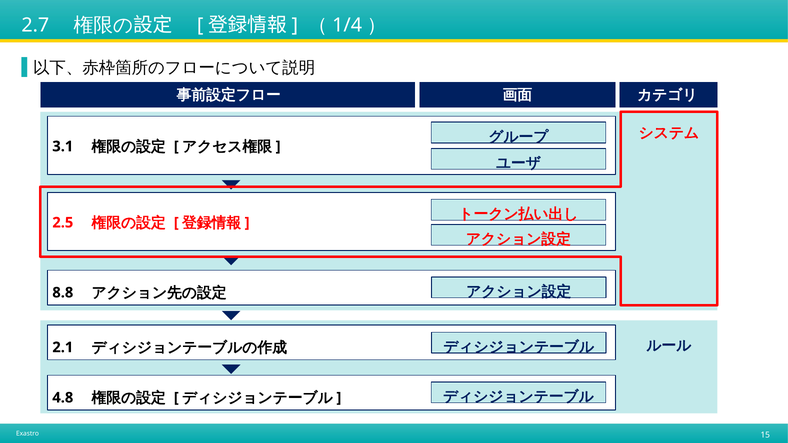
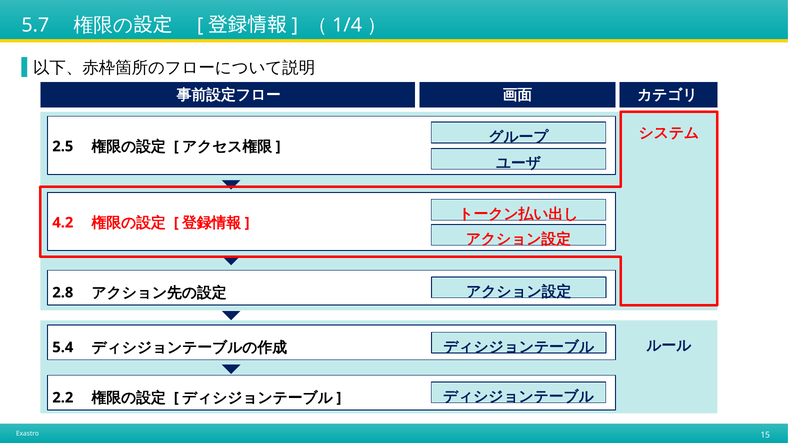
2.7: 2.7 -> 5.7 (35, 25)
3.1: 3.1 -> 2.5 (63, 146)
2.5: 2.5 -> 4.2 (63, 223)
8.8: 8.8 -> 2.8 (63, 293)
2.1: 2.1 -> 5.4 (63, 348)
4.8: 4.8 -> 2.2 (63, 398)
